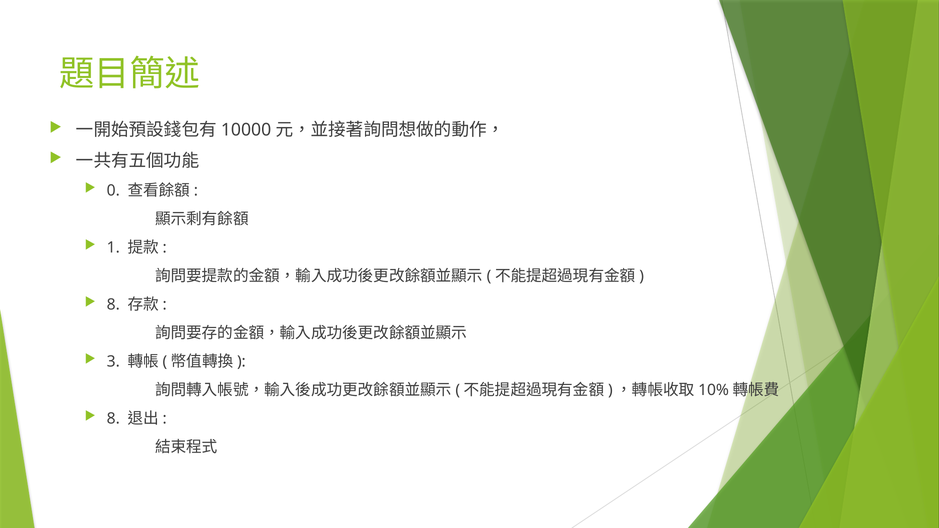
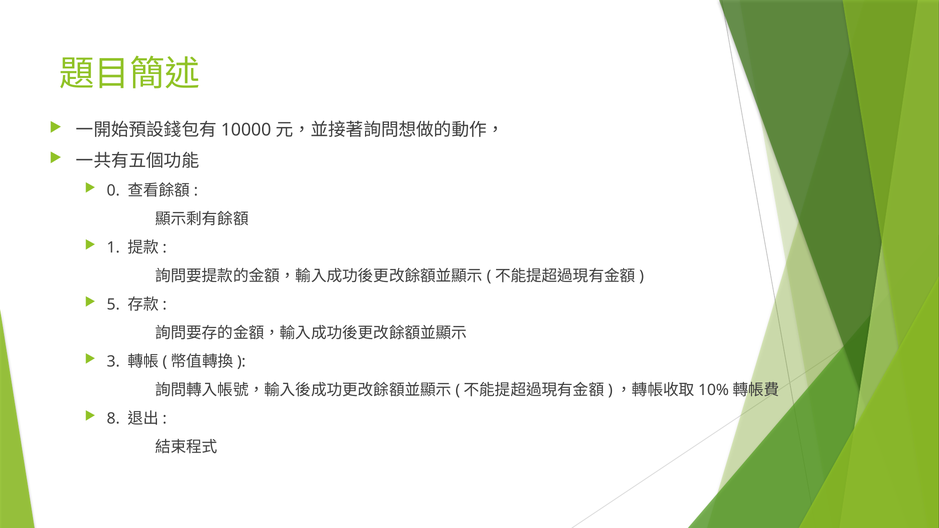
8: 8 -> 5 (113, 305)
